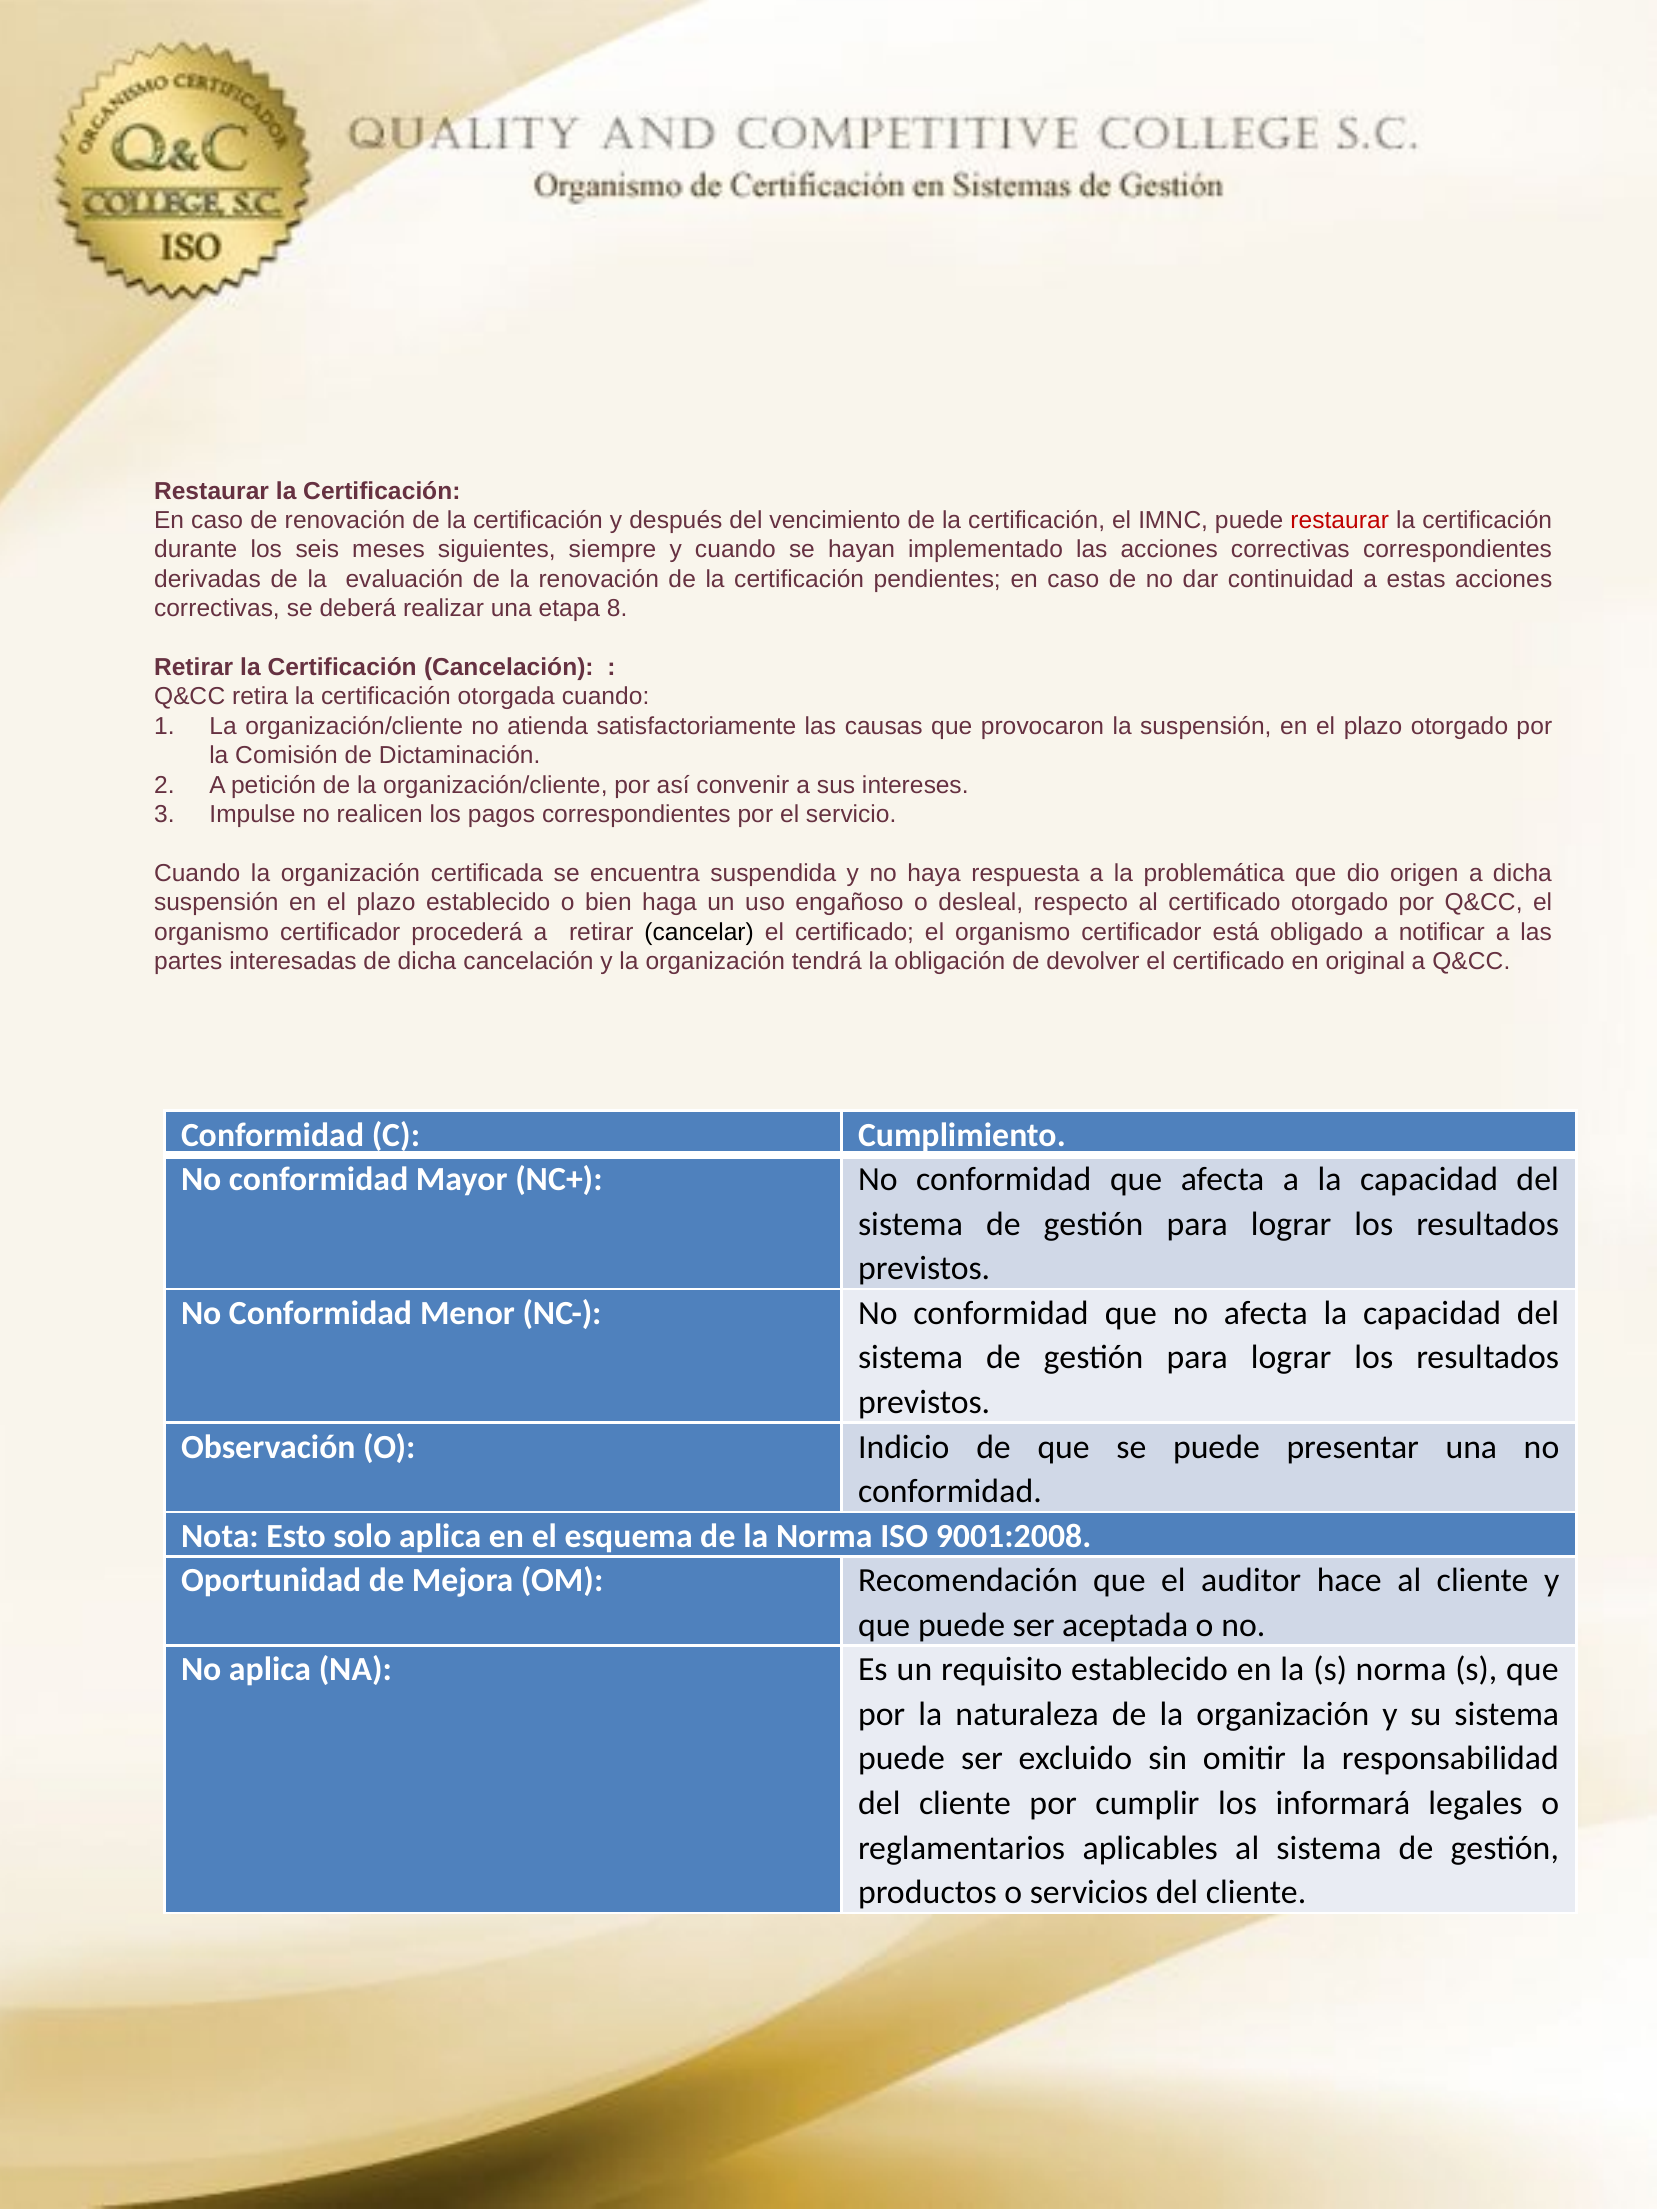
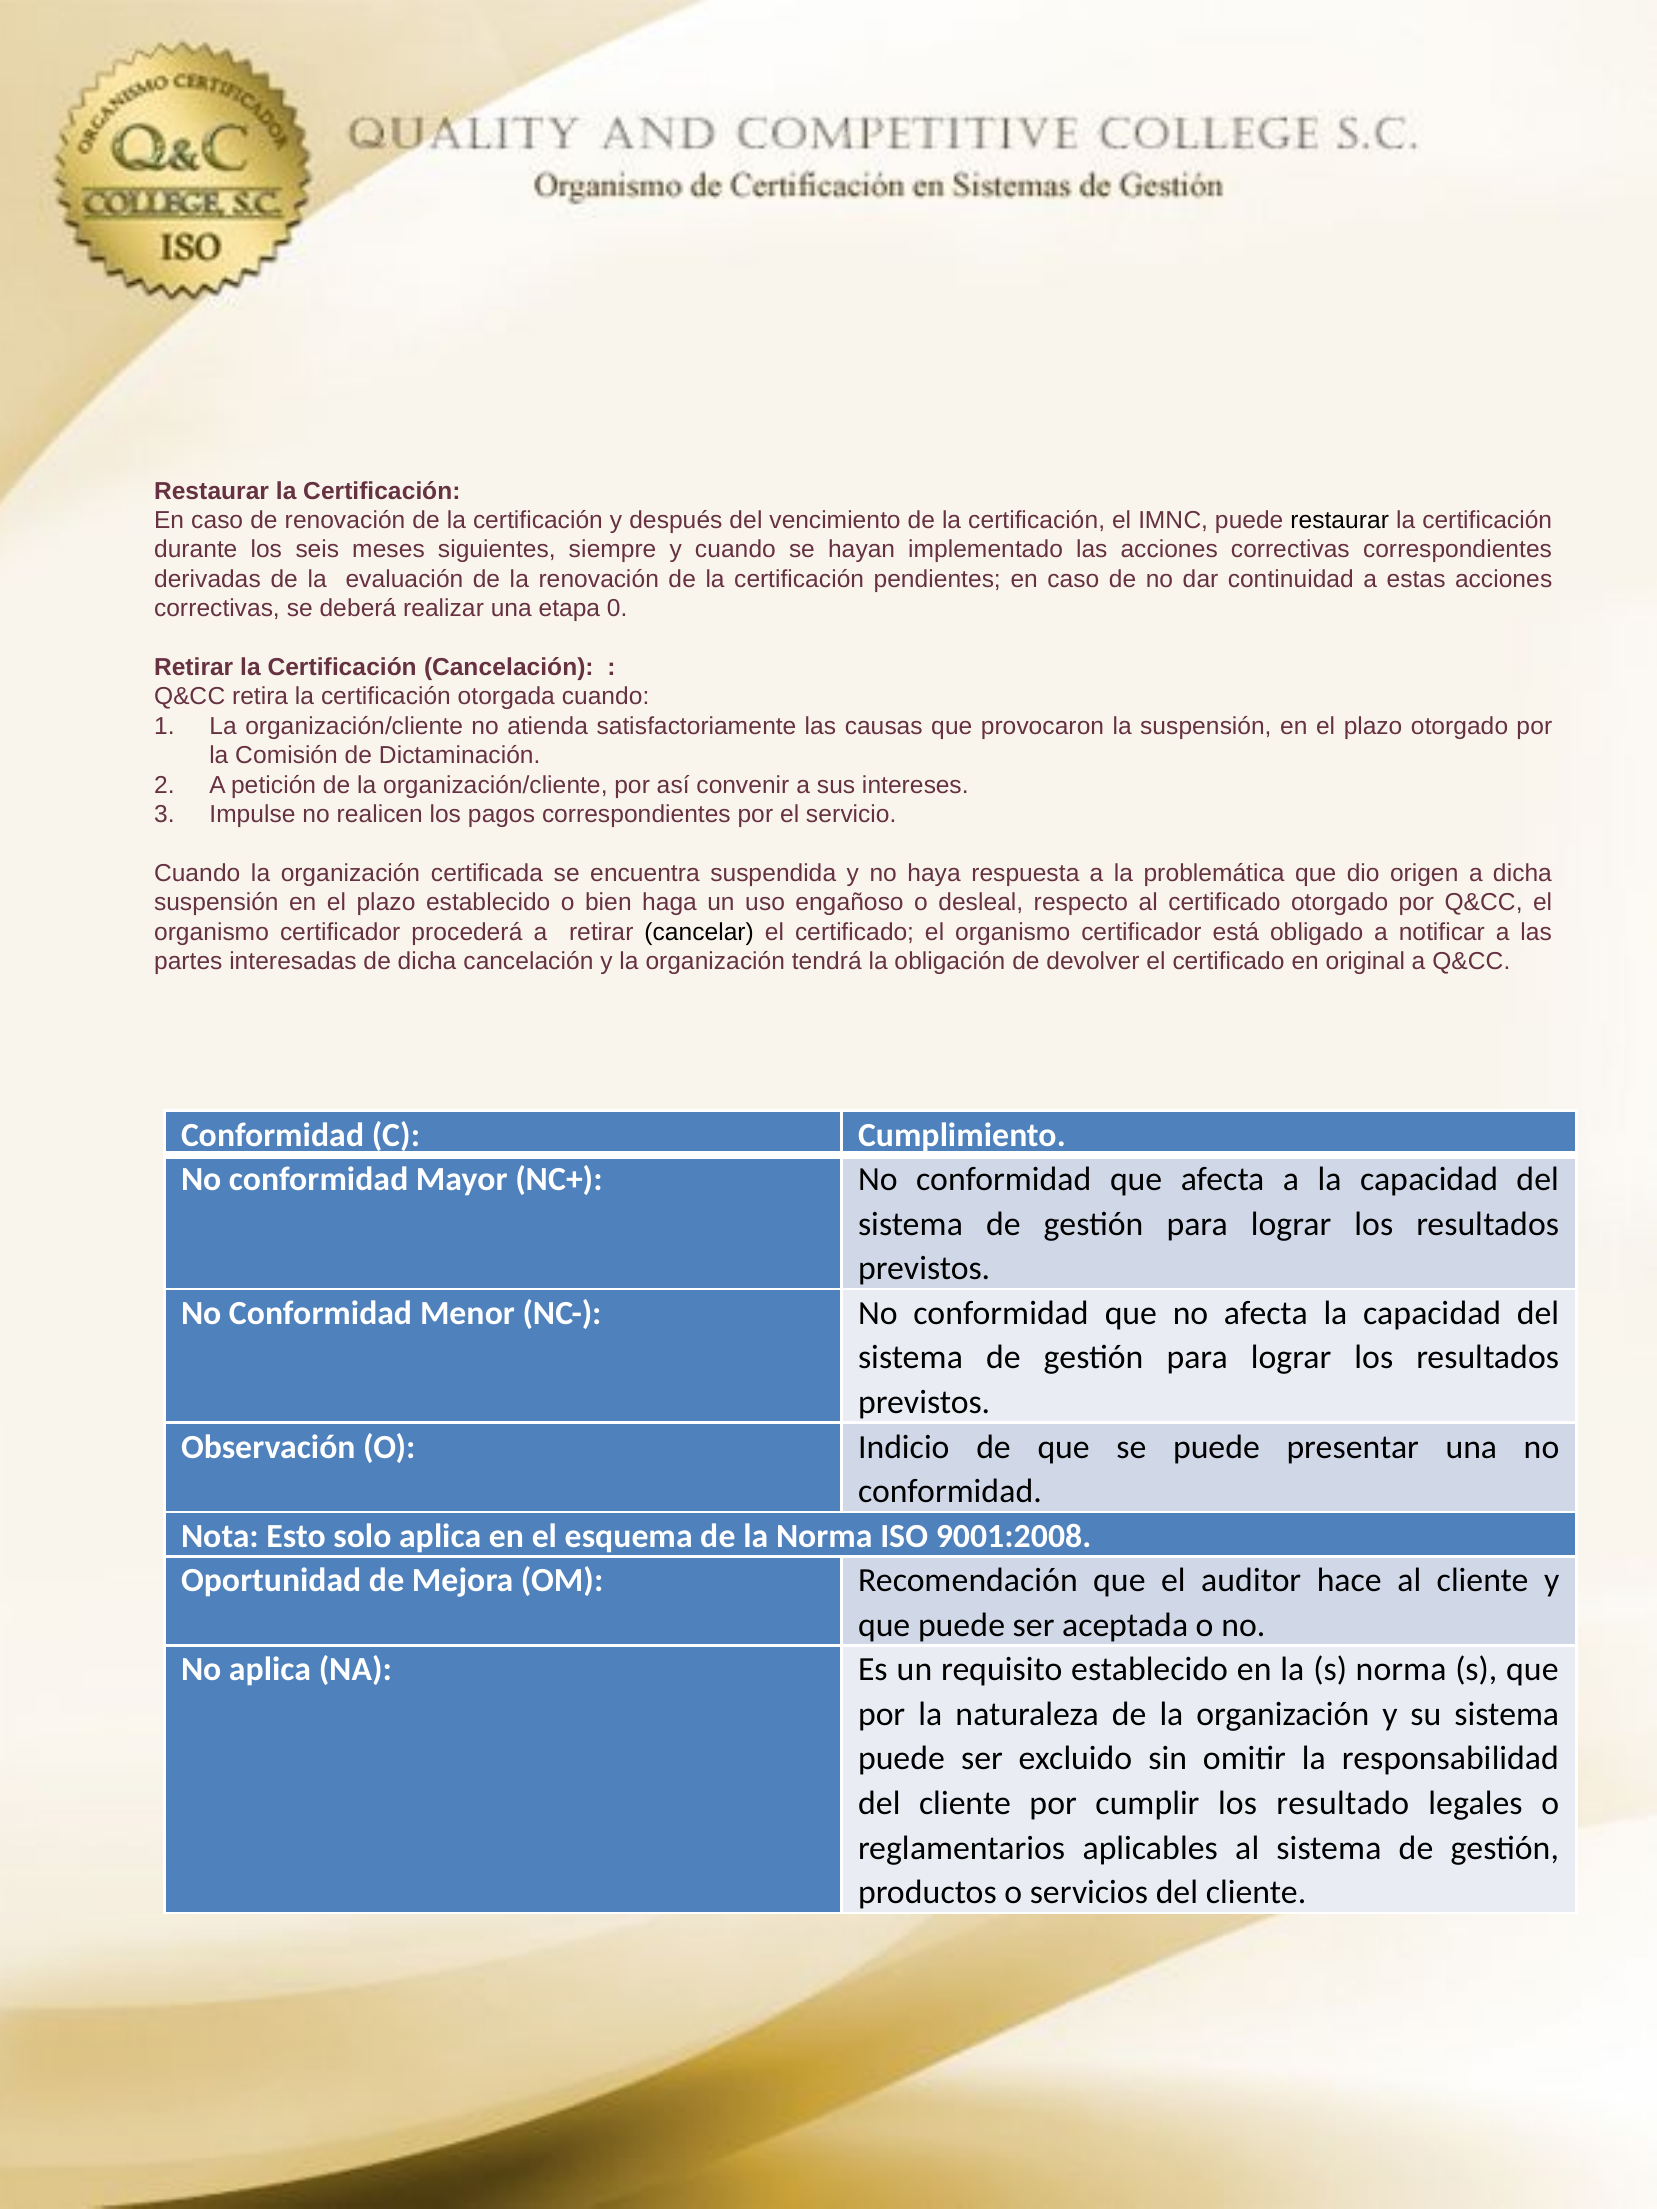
restaurar colour: red -> black (1340, 521)
8: 8 -> 0 (617, 609)
informará: informará -> resultado (1343, 1804)
